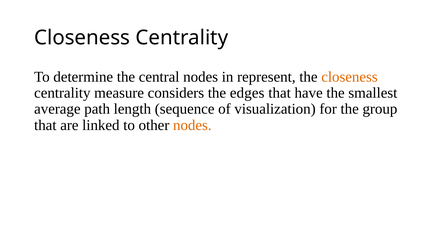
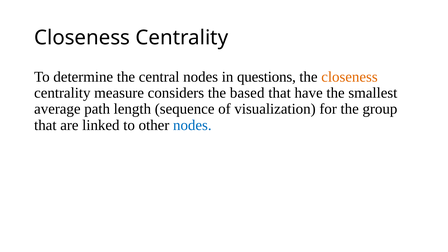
represent: represent -> questions (266, 77)
edges: edges -> based (247, 93)
nodes colour: orange -> blue (192, 125)
